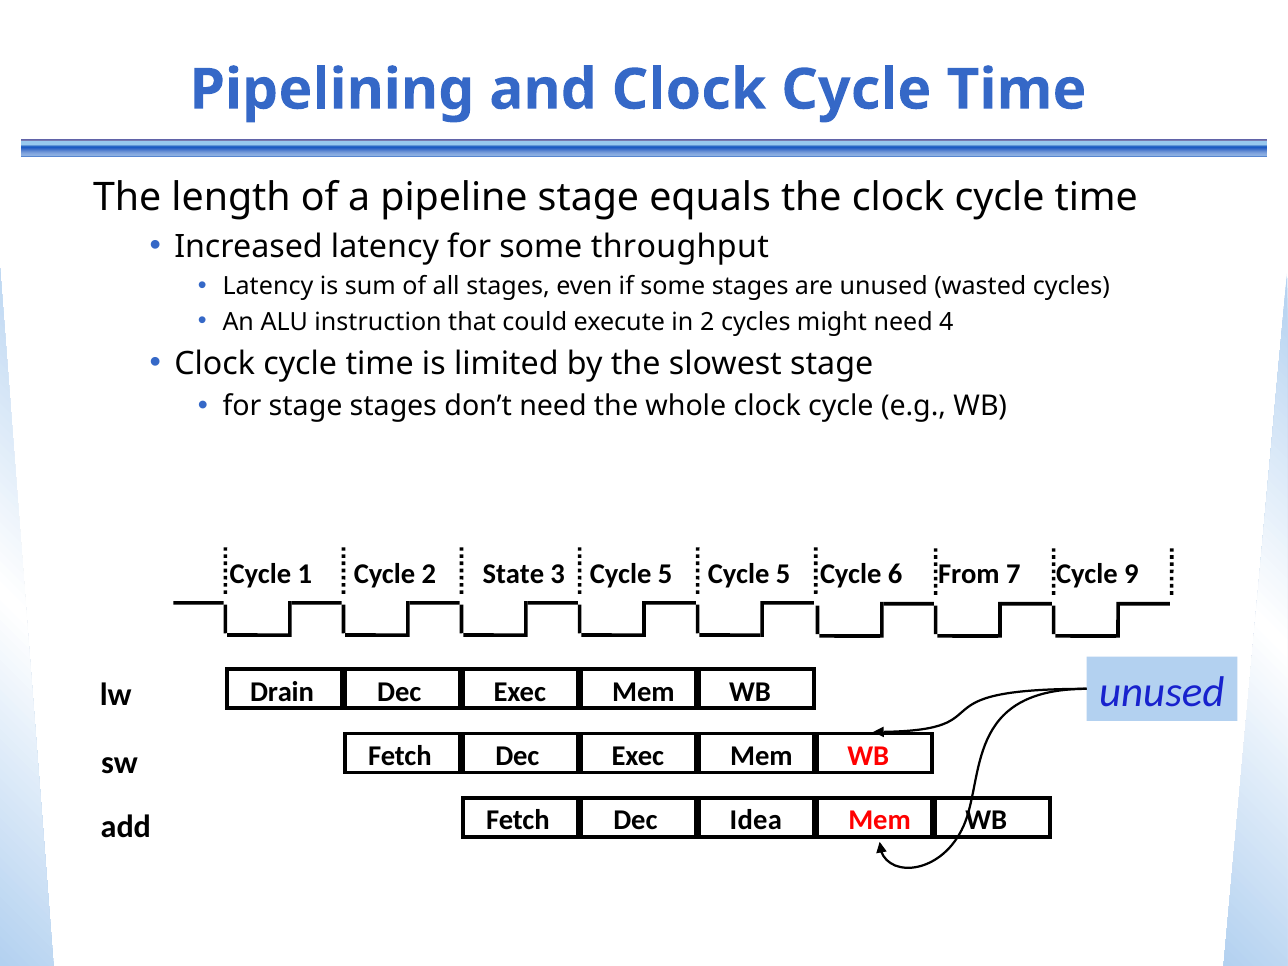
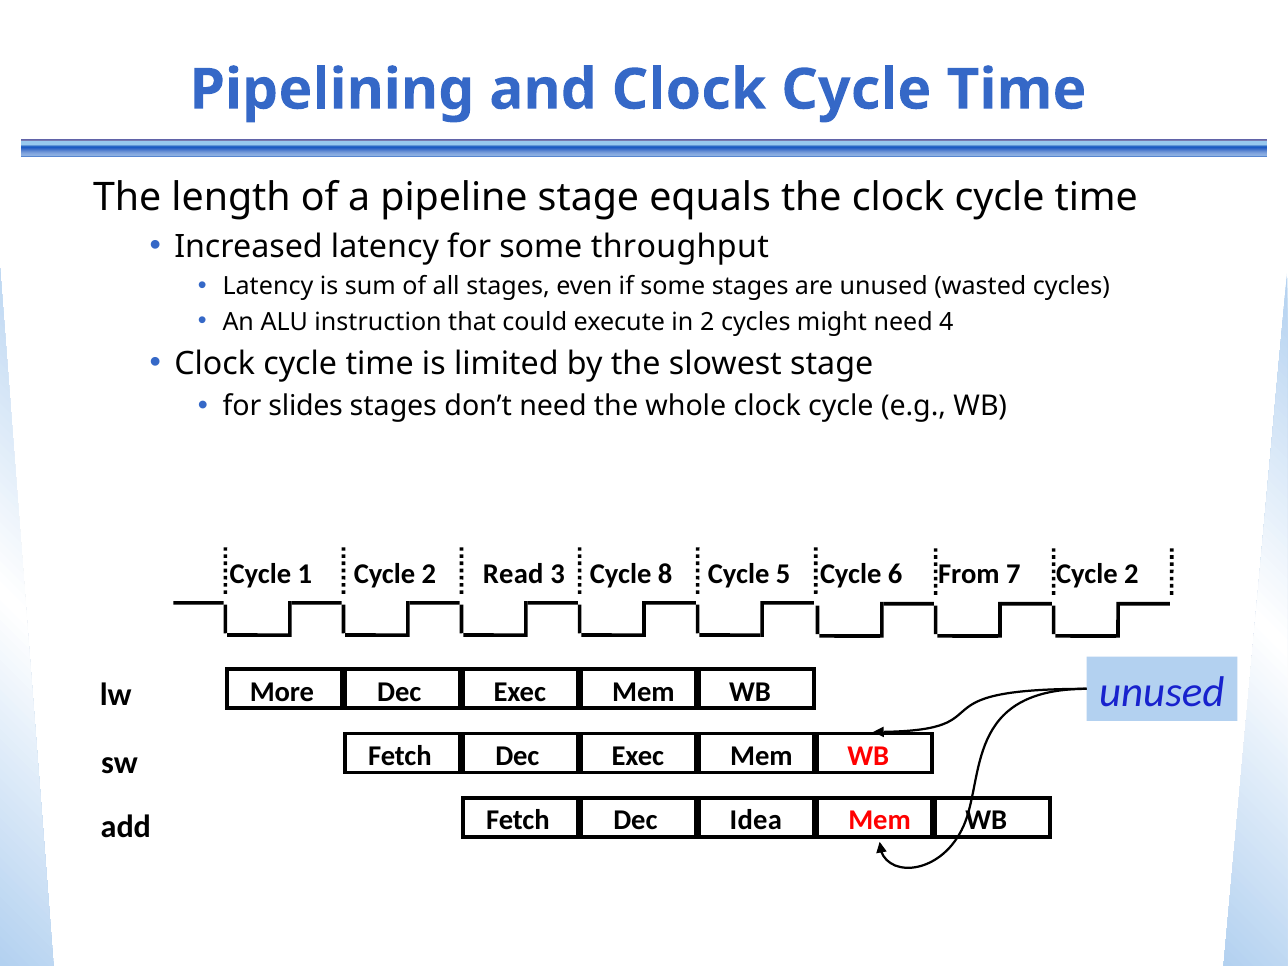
for stage: stage -> slides (306, 406)
State: State -> Read (513, 574)
3 Cycle 5: 5 -> 8 (665, 574)
6 Cycle 9: 9 -> 2 (1131, 574)
Drain: Drain -> More (282, 692)
